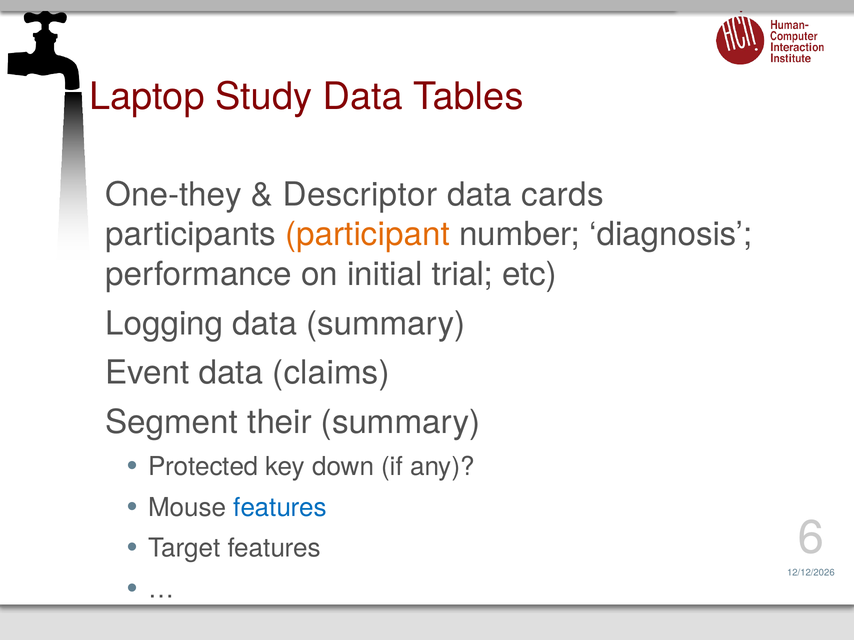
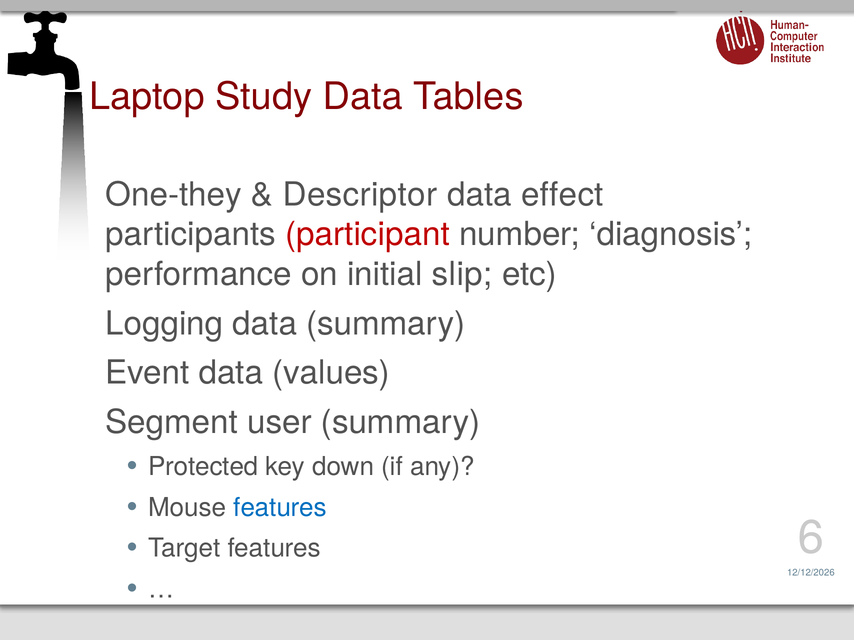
cards: cards -> effect (562, 195)
participant colour: orange -> red (367, 235)
trial: trial -> slip (462, 275)
claims: claims -> values (331, 373)
their: their -> user (280, 423)
